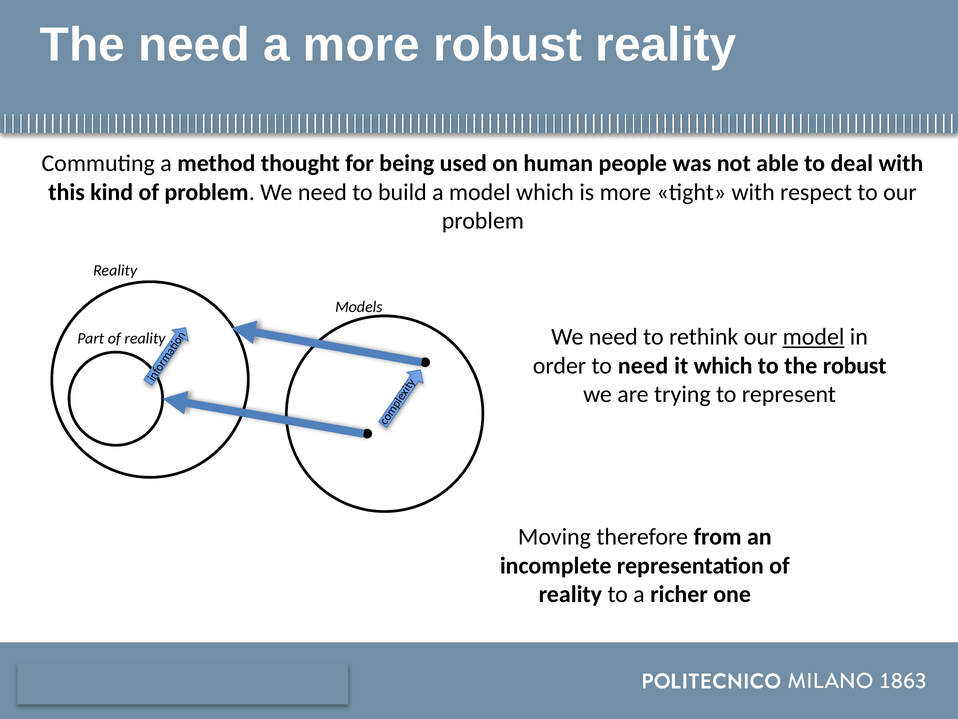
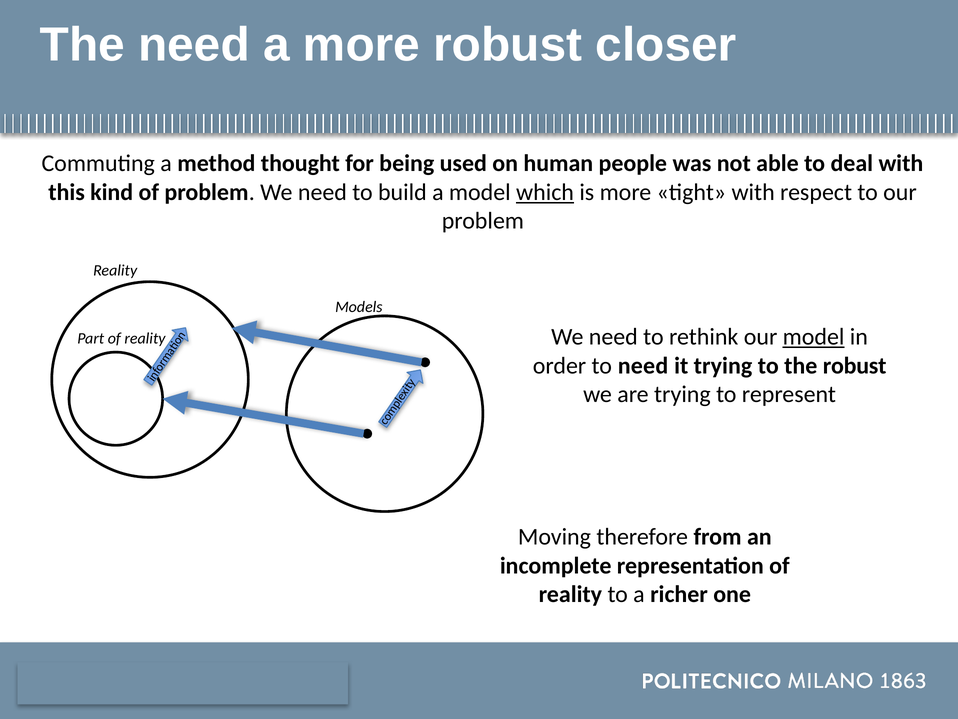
robust reality: reality -> closer (666, 45)
which underline: none -> present (545, 192)
it which: which -> trying (723, 366)
